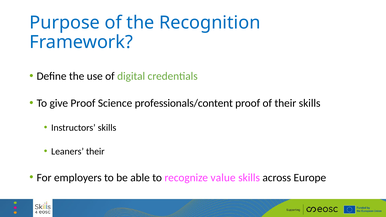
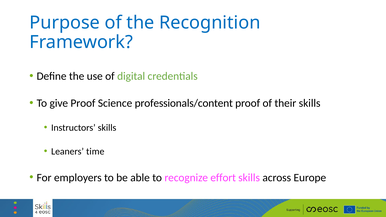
Leaners their: their -> time (95, 152)
value: value -> effort (223, 178)
